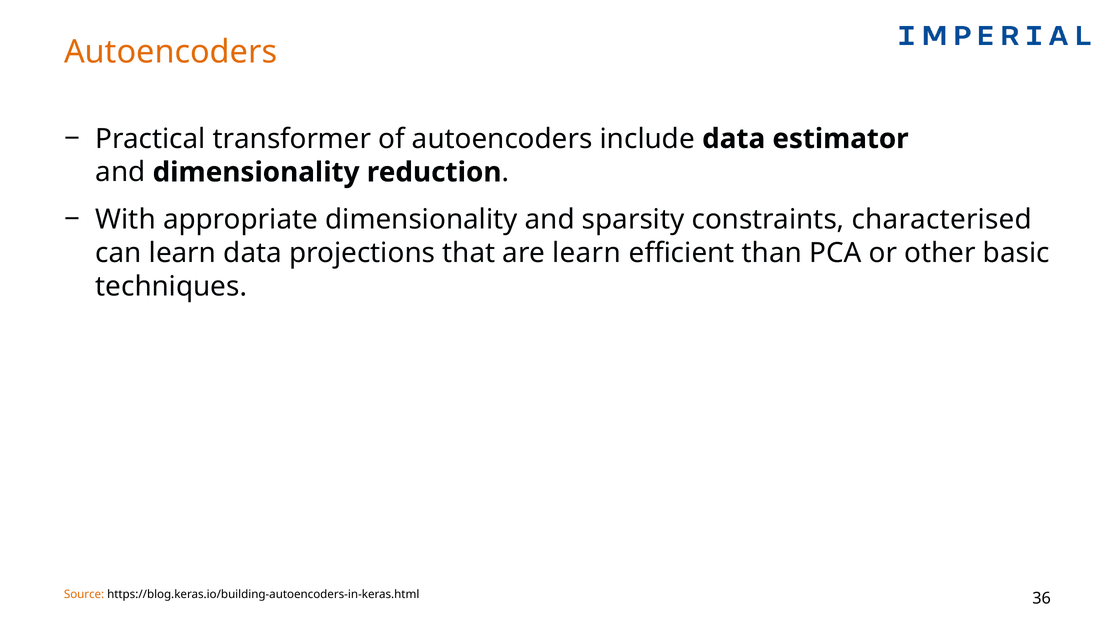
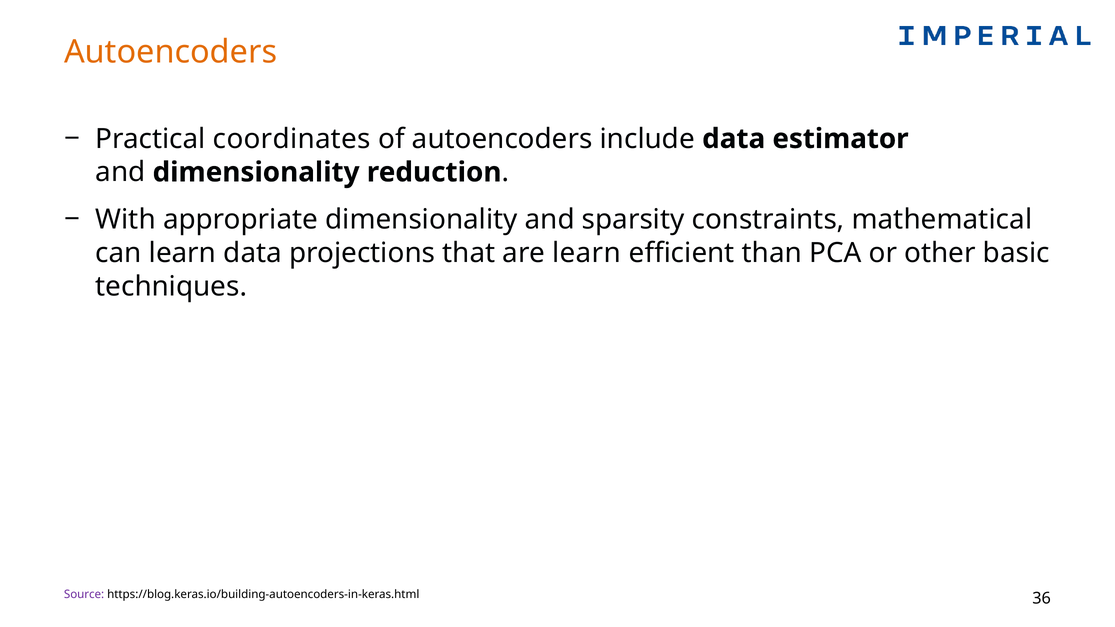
transformer: transformer -> coordinates (292, 139)
characterised: characterised -> mathematical (942, 220)
Source colour: orange -> purple (84, 595)
